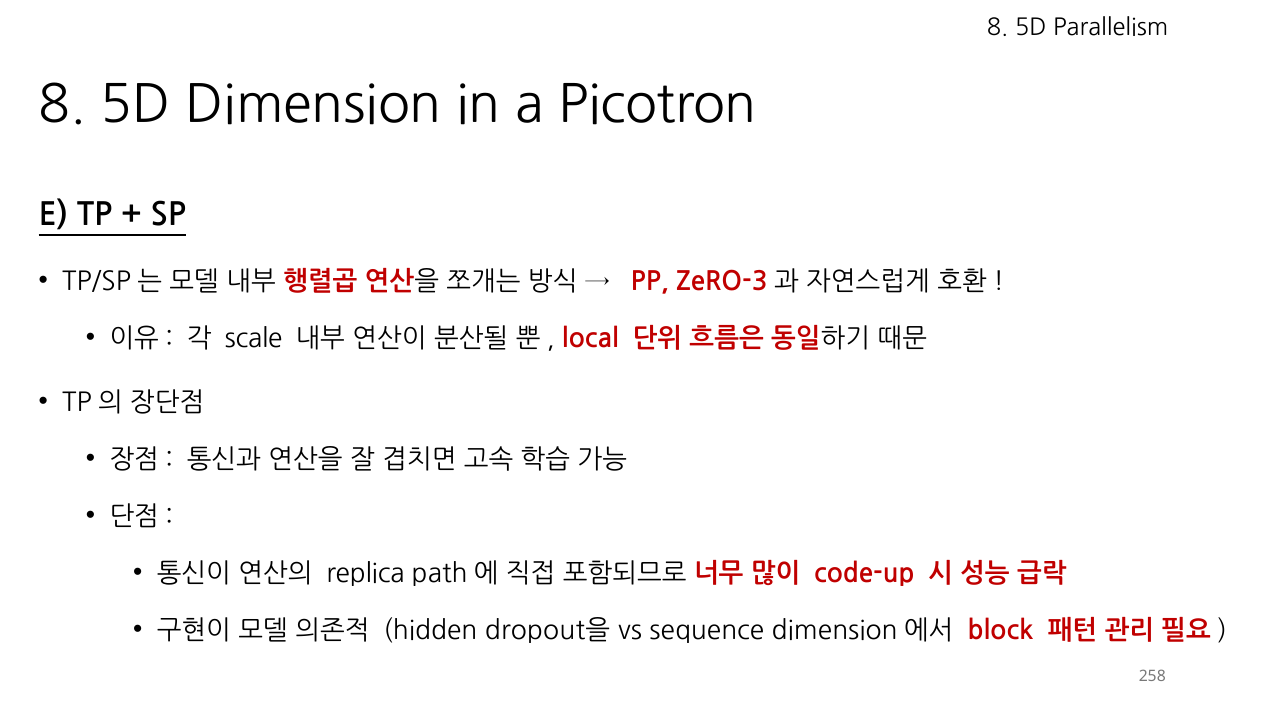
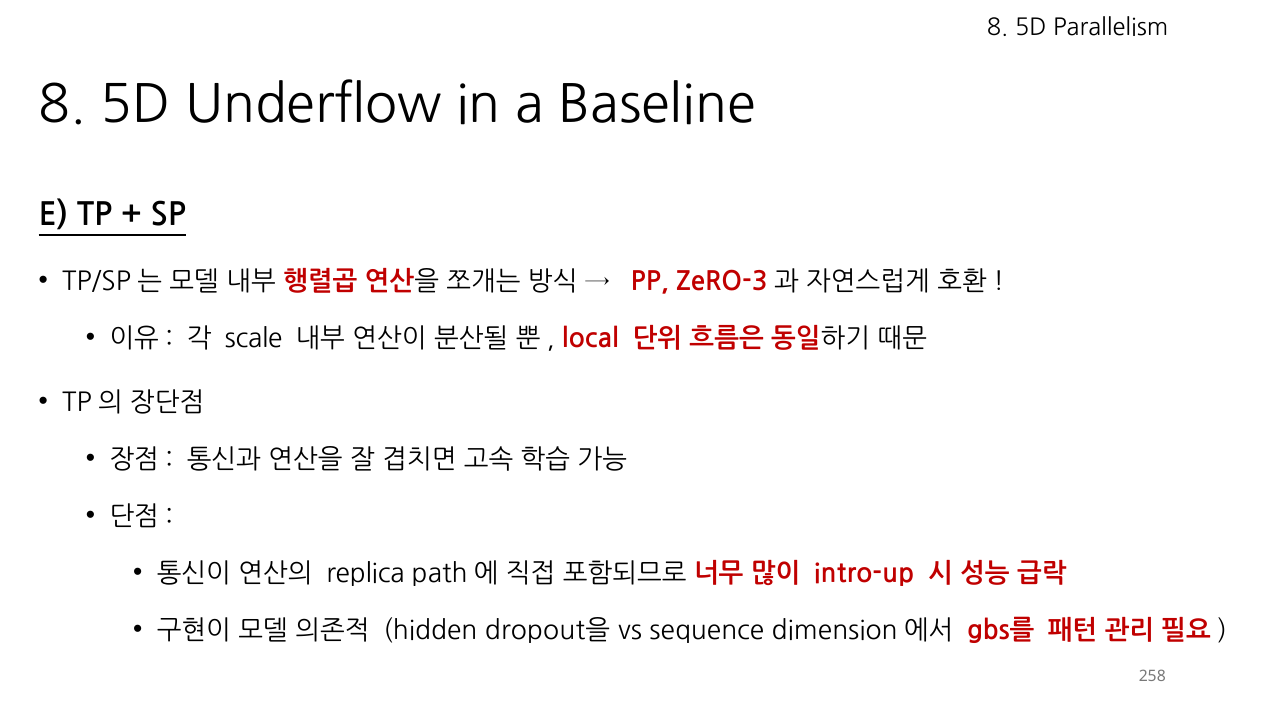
Dimension: Dimension -> Underflow (314, 106)
Picotron: Picotron -> Baseline (657, 106)
code-up: code-up -> intro-up (864, 574)
block: block -> gbs를 (1001, 631)
